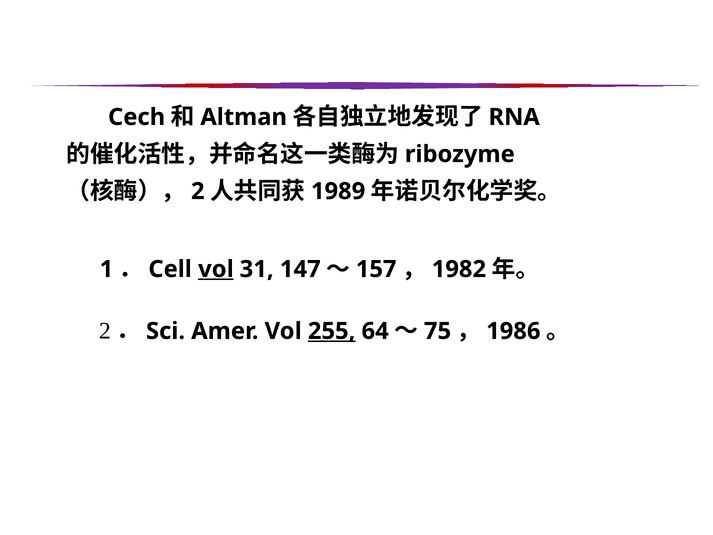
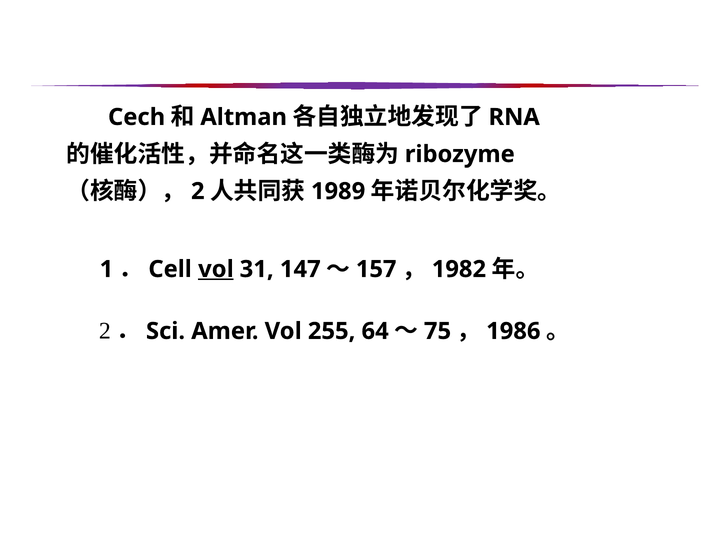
255 underline: present -> none (332, 331)
